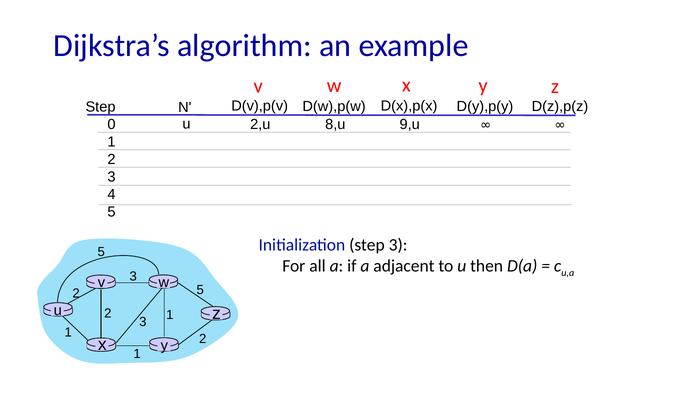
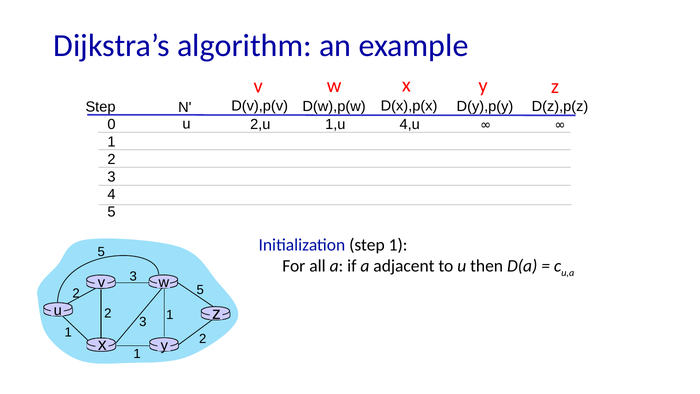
8,u: 8,u -> 1,u (335, 124)
9,u: 9,u -> 4,u (410, 124)
step 3: 3 -> 1 (398, 245)
